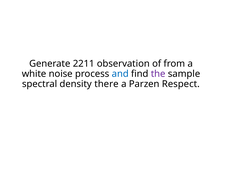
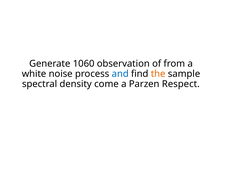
2211: 2211 -> 1060 (84, 64)
the colour: purple -> orange (158, 74)
there: there -> come (107, 84)
